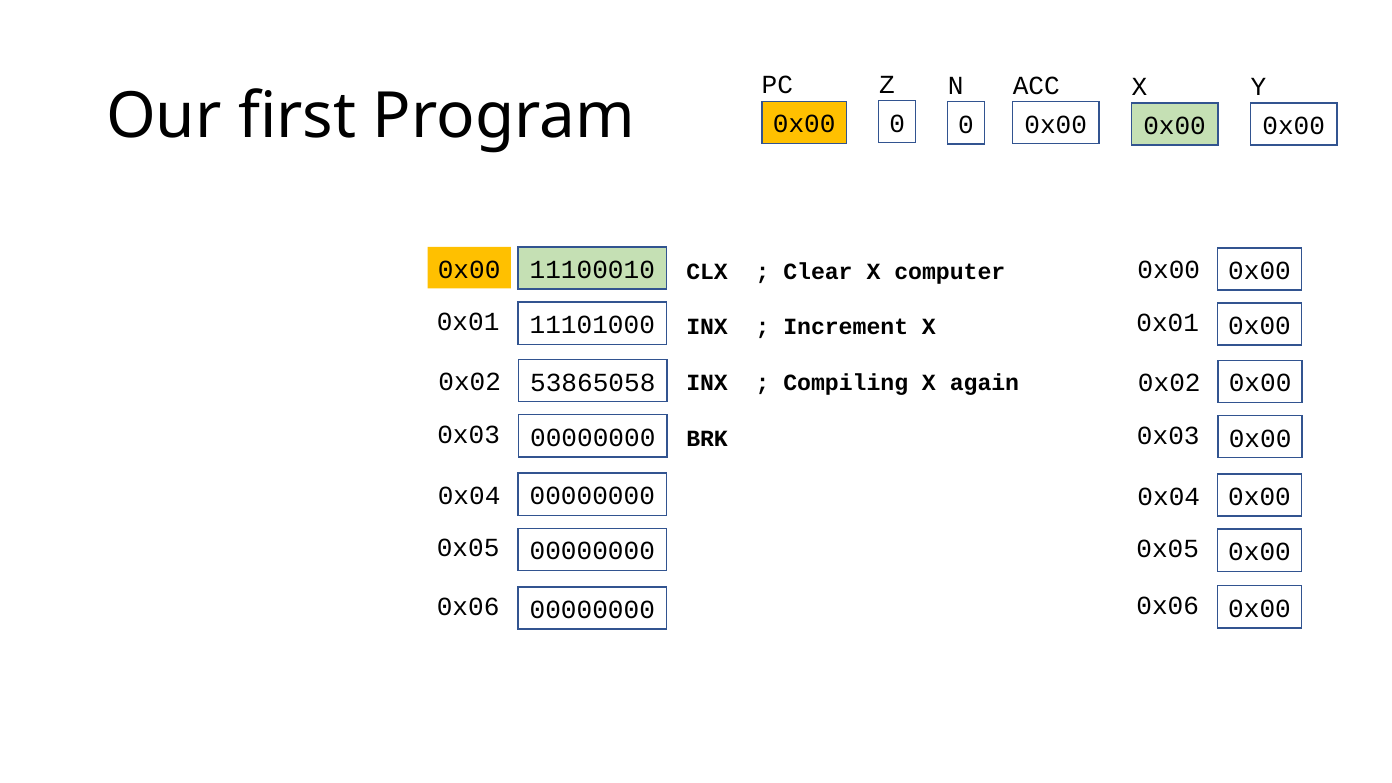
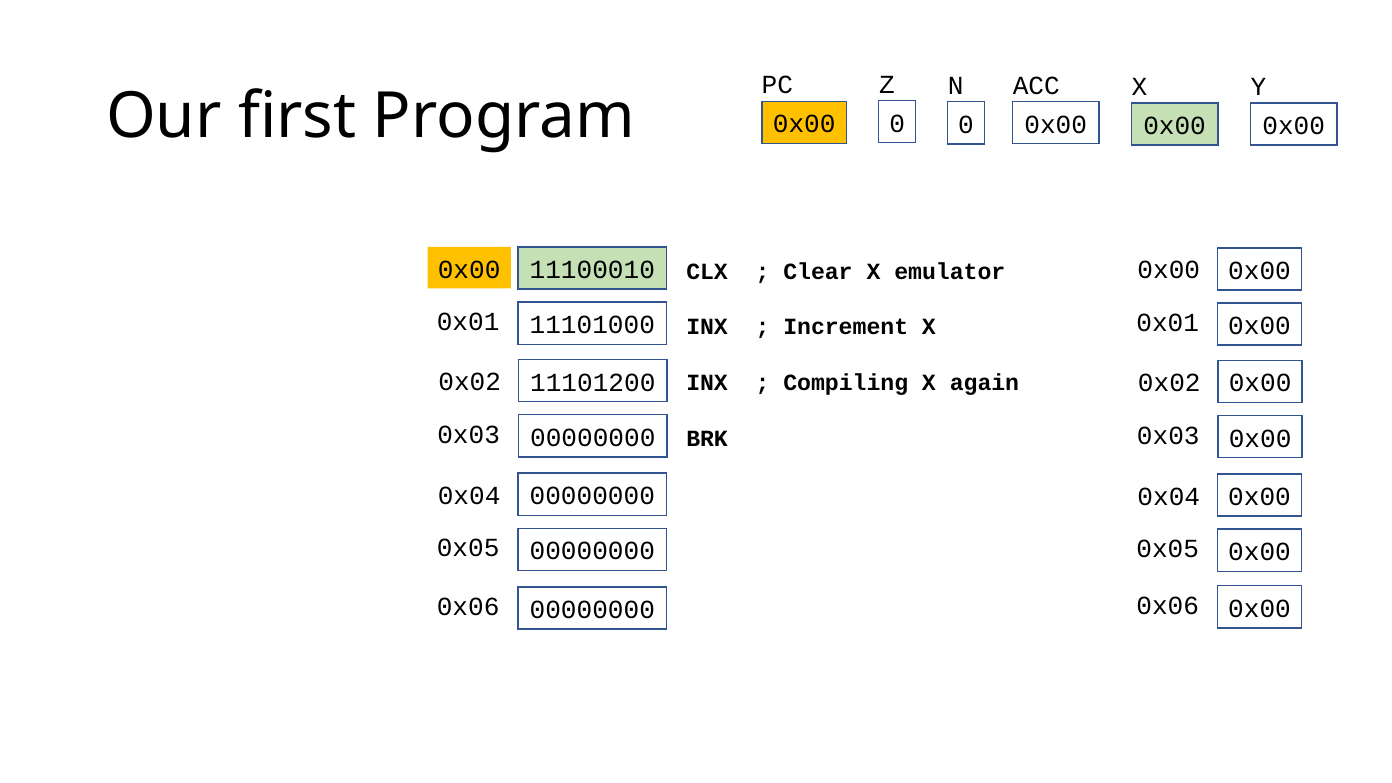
computer: computer -> emulator (950, 271)
53865058: 53865058 -> 11101200 (593, 382)
